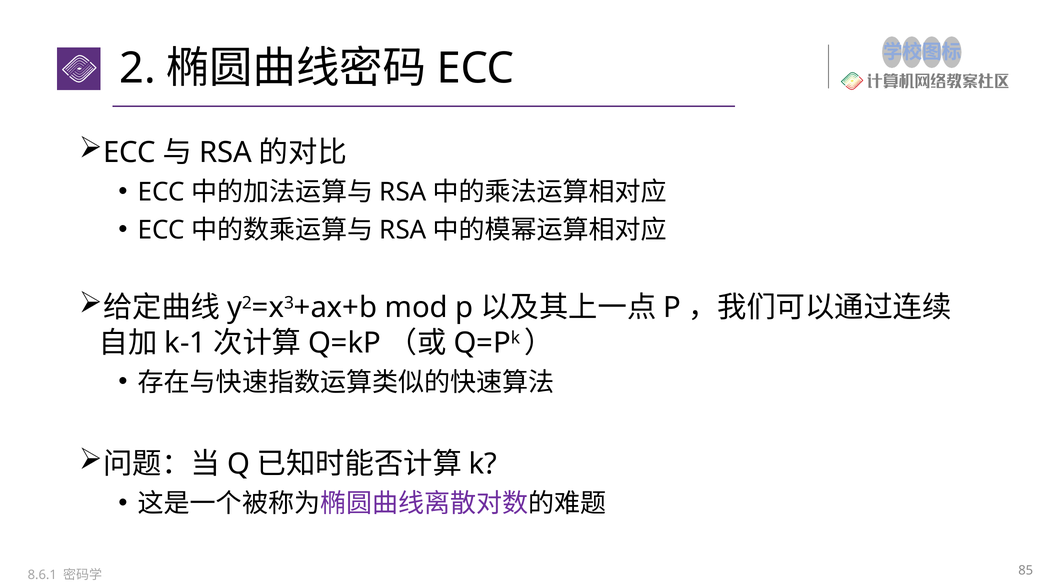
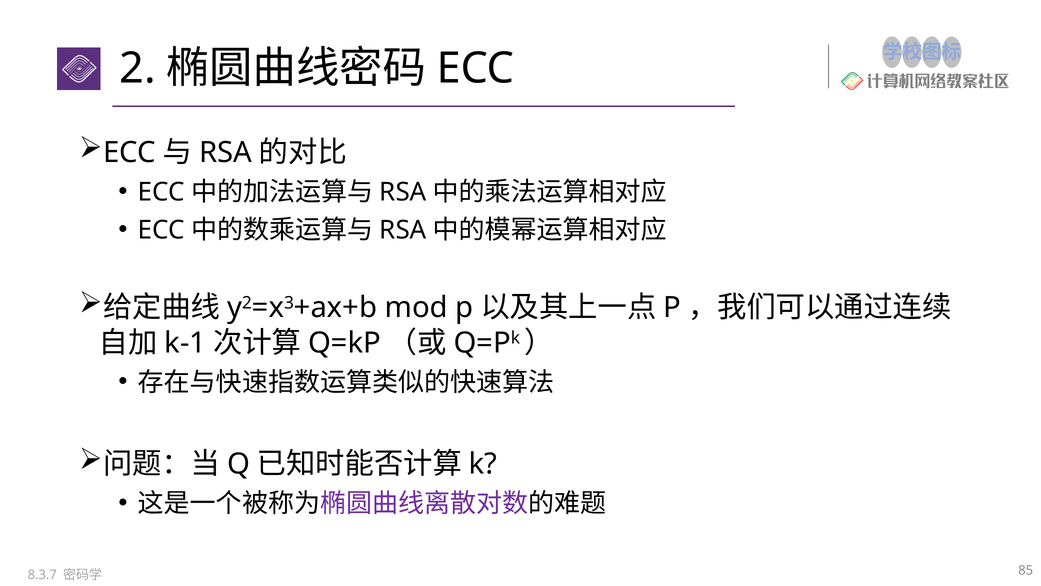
8.6.1: 8.6.1 -> 8.3.7 (42, 574)
